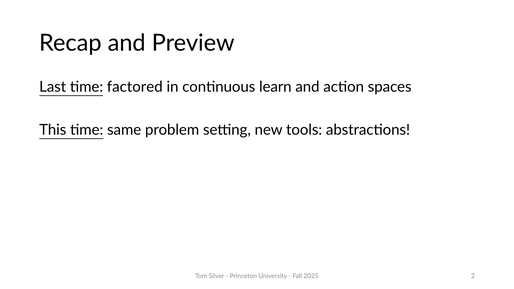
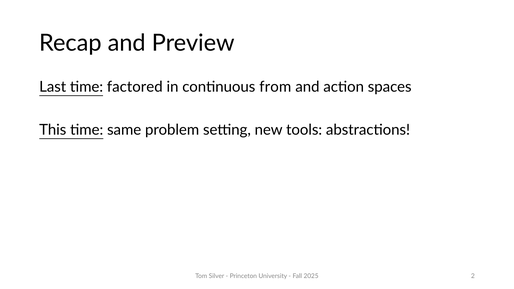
learn: learn -> from (275, 87)
